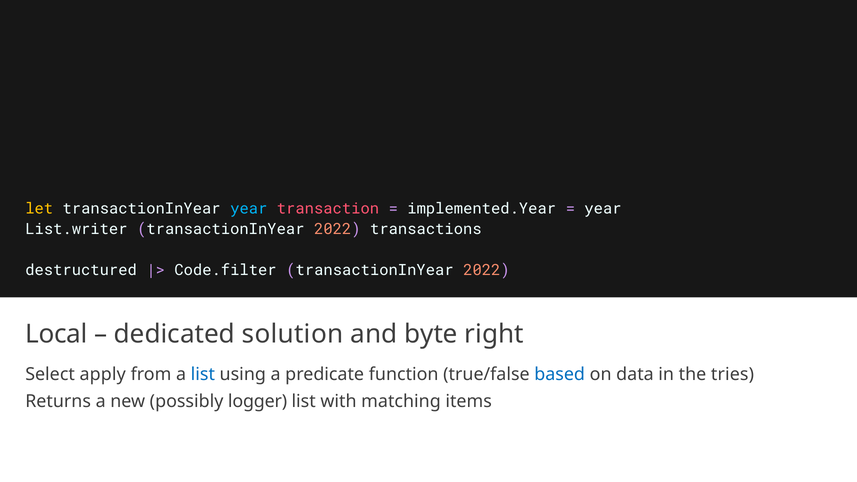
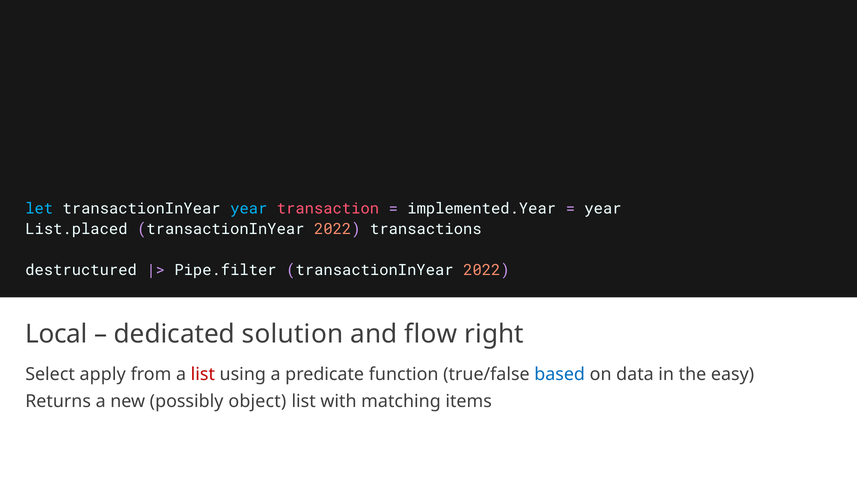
let colour: yellow -> light blue (39, 209)
List.writer: List.writer -> List.placed (76, 229)
Code.filter: Code.filter -> Pipe.filter (226, 270)
byte: byte -> flow (431, 334)
list colour: blue -> red (203, 375)
tries: tries -> easy (733, 375)
logger: logger -> object (257, 401)
